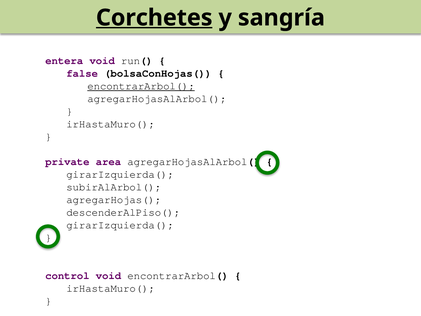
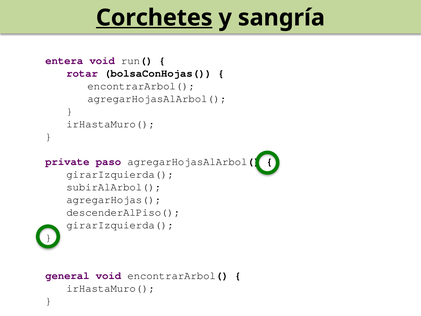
false: false -> rotar (82, 73)
encontrarArbol( underline: present -> none (141, 86)
area: area -> paso (108, 162)
control: control -> general (67, 275)
